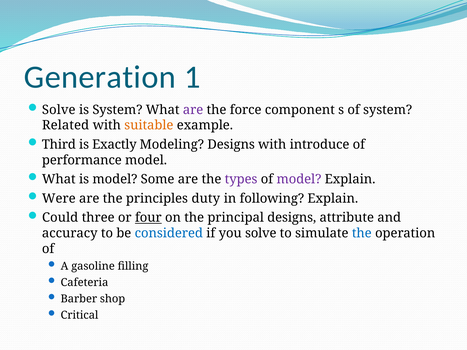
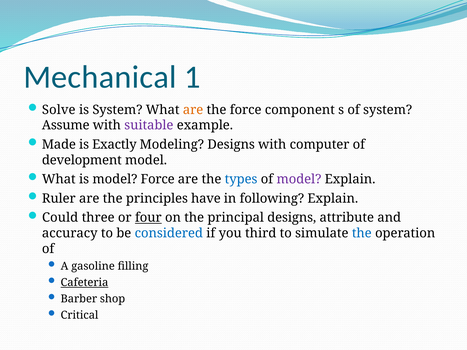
Generation: Generation -> Mechanical (100, 77)
are colour: purple -> orange (193, 110)
Related: Related -> Assume (66, 125)
suitable colour: orange -> purple (149, 125)
Third: Third -> Made (59, 145)
introduce: introduce -> computer (320, 145)
performance: performance -> development (82, 160)
model Some: Some -> Force (158, 179)
types colour: purple -> blue (241, 179)
Were: Were -> Ruler (59, 199)
duty: duty -> have (206, 199)
you solve: solve -> third (261, 233)
Cafeteria underline: none -> present (84, 283)
